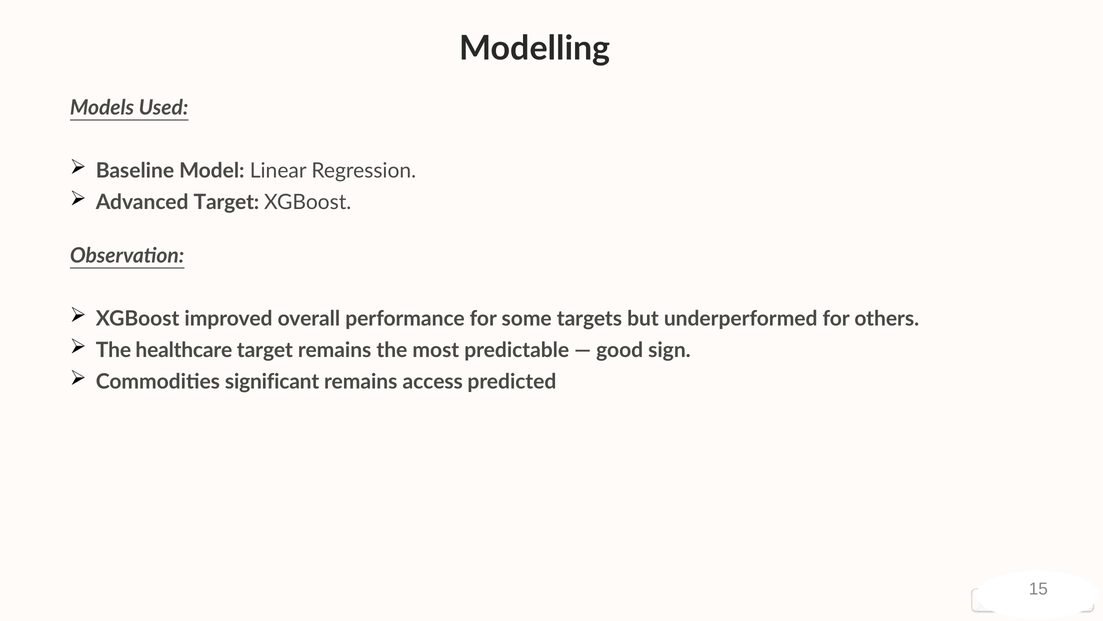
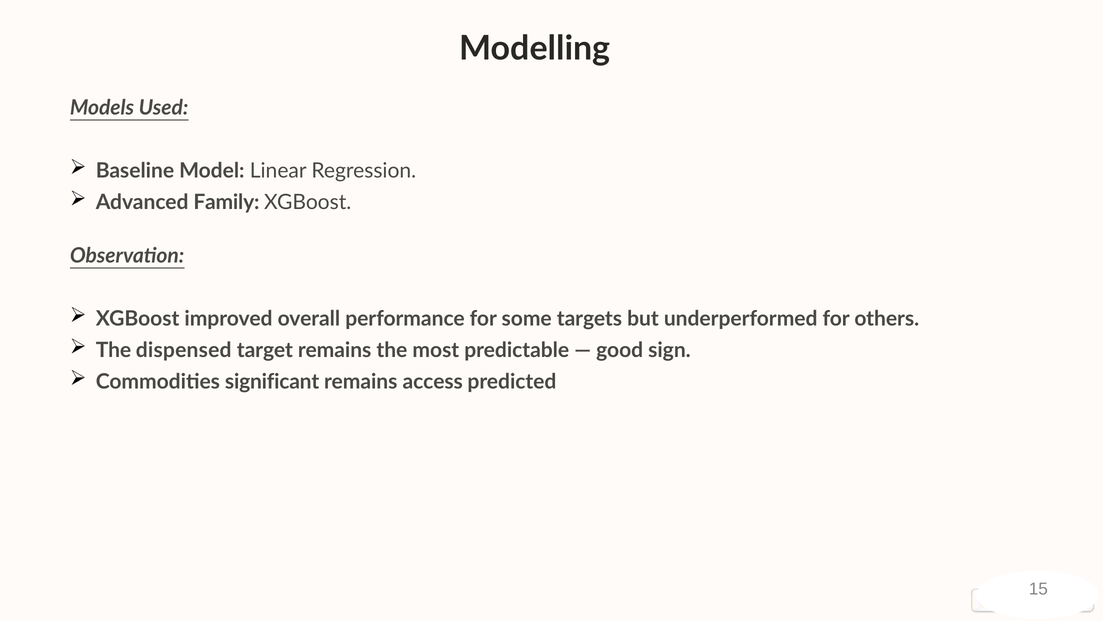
Advanced Target: Target -> Family (226, 202)
healthcare: healthcare -> dispensed (184, 350)
